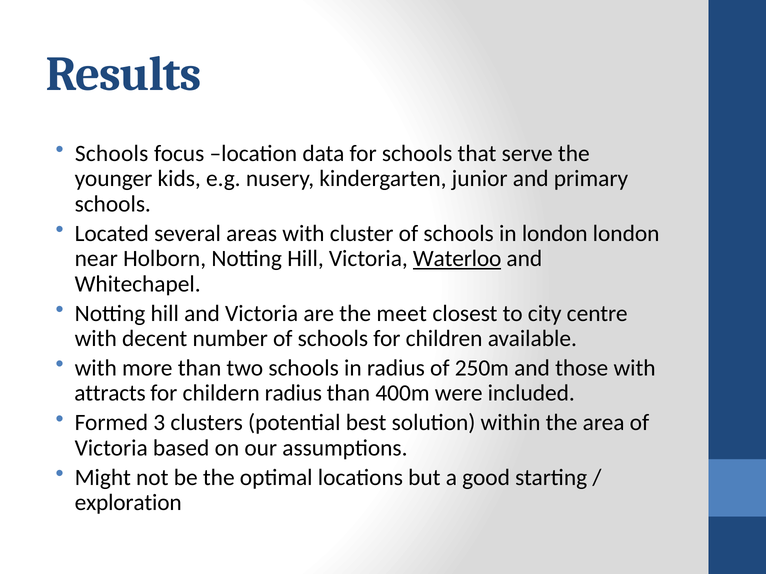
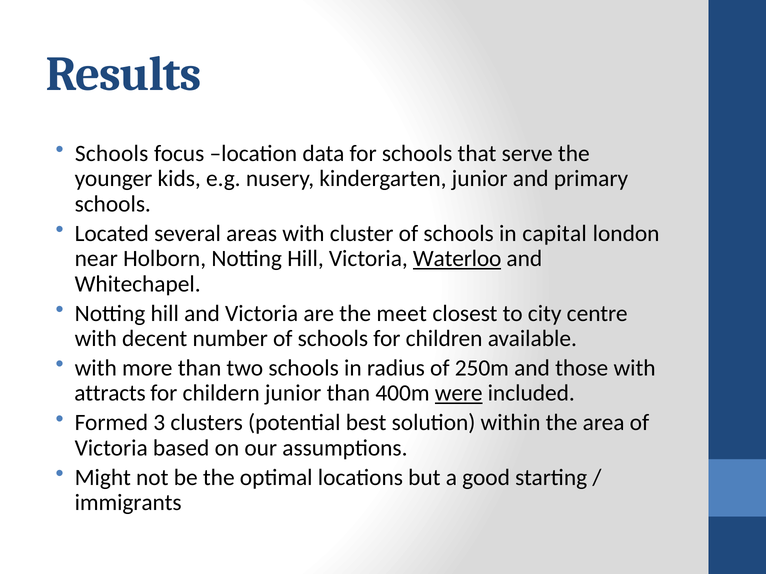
in london: london -> capital (555, 234)
childern radius: radius -> junior (293, 394)
were underline: none -> present (459, 394)
exploration: exploration -> immigrants (128, 503)
